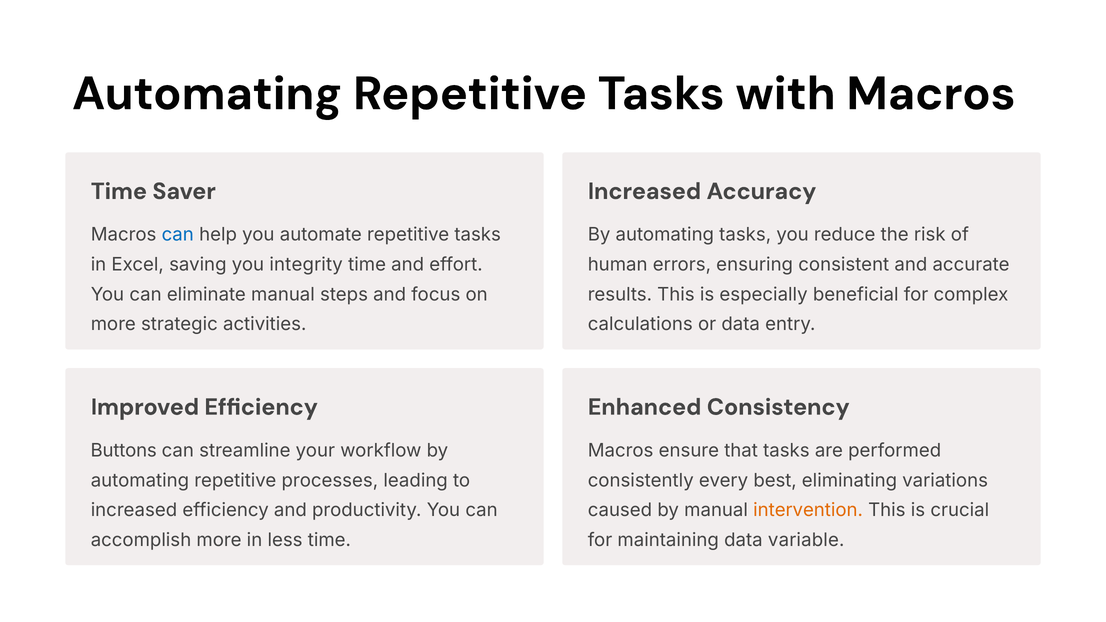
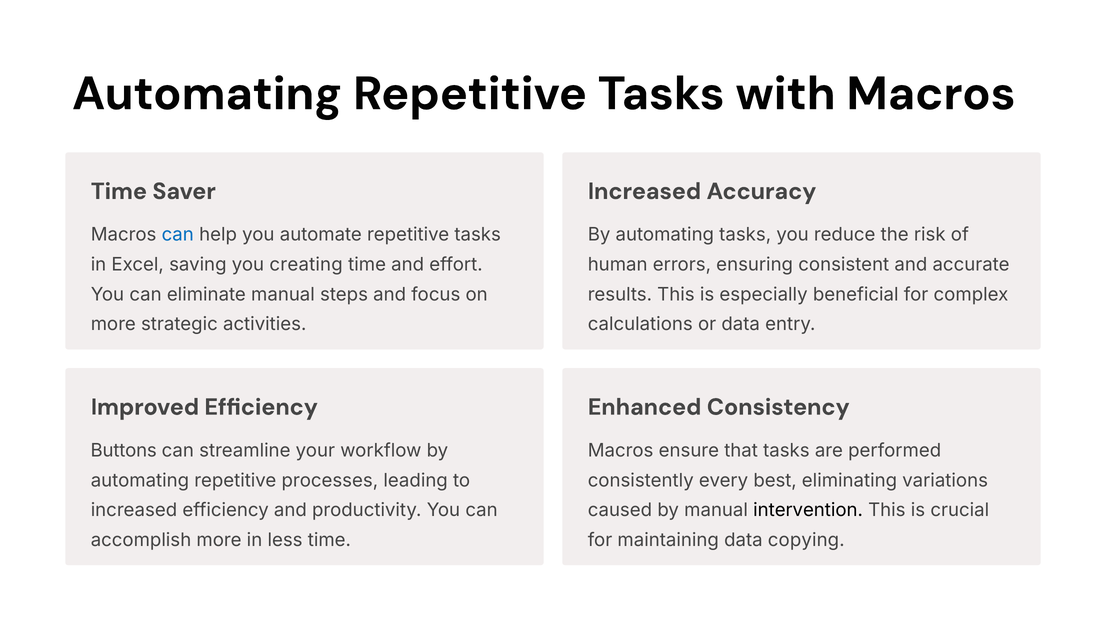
integrity: integrity -> creating (306, 265)
intervention colour: orange -> black (808, 510)
variable: variable -> copying (806, 540)
